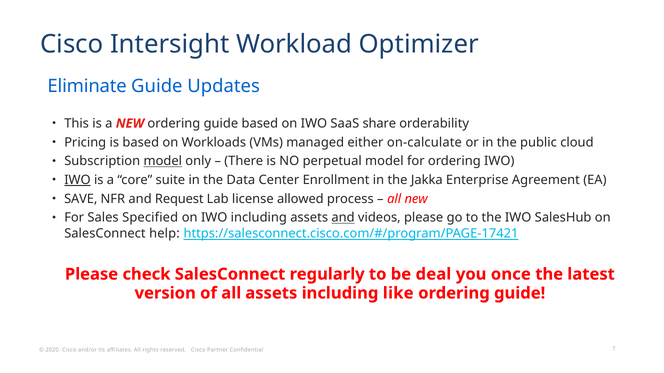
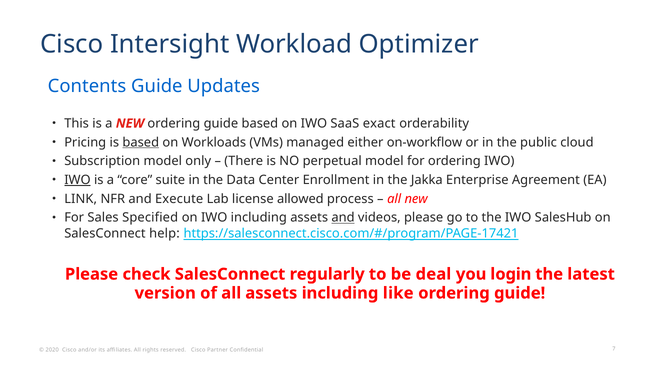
Eliminate: Eliminate -> Contents (87, 86)
share: share -> exact (379, 124)
based underline: none -> present (141, 142)
on-calculate: on-calculate -> on-workflow (425, 142)
model underline: present -> none (163, 161)
SAVE: SAVE -> LINK (81, 199)
Request: Request -> Execute (179, 199)
once: once -> login (511, 275)
